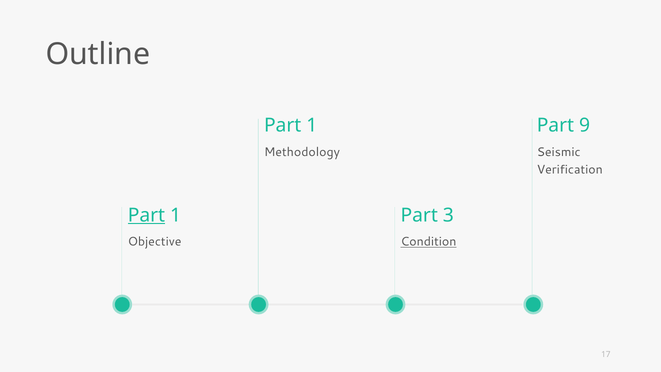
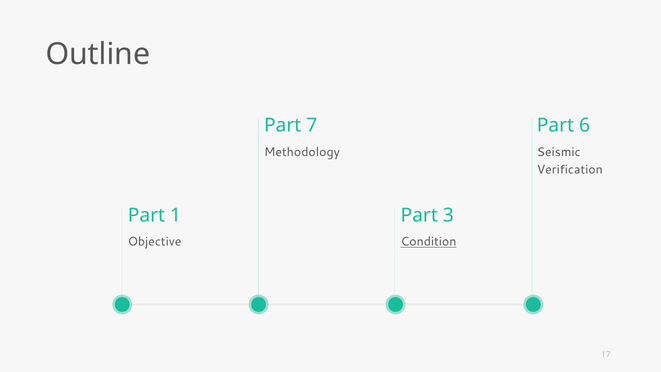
1: 1 -> 7 (312, 125)
9: 9 -> 6 (585, 125)
Part underline: present -> none (146, 215)
